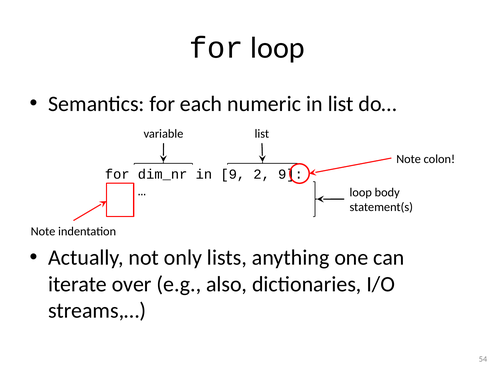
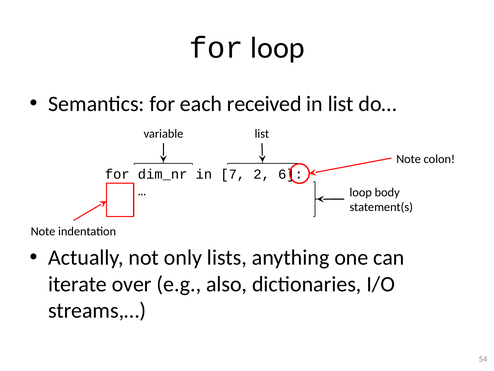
numeric: numeric -> received (264, 104)
in 9: 9 -> 7 (233, 174)
2 9: 9 -> 6 (291, 174)
